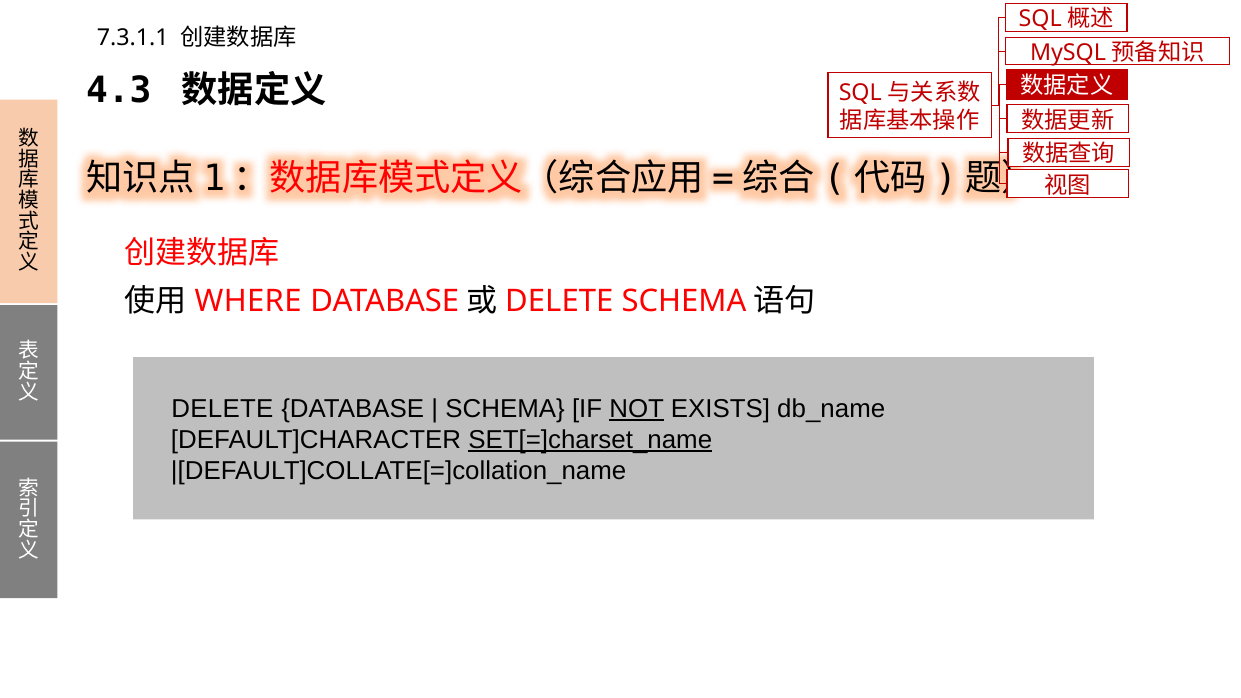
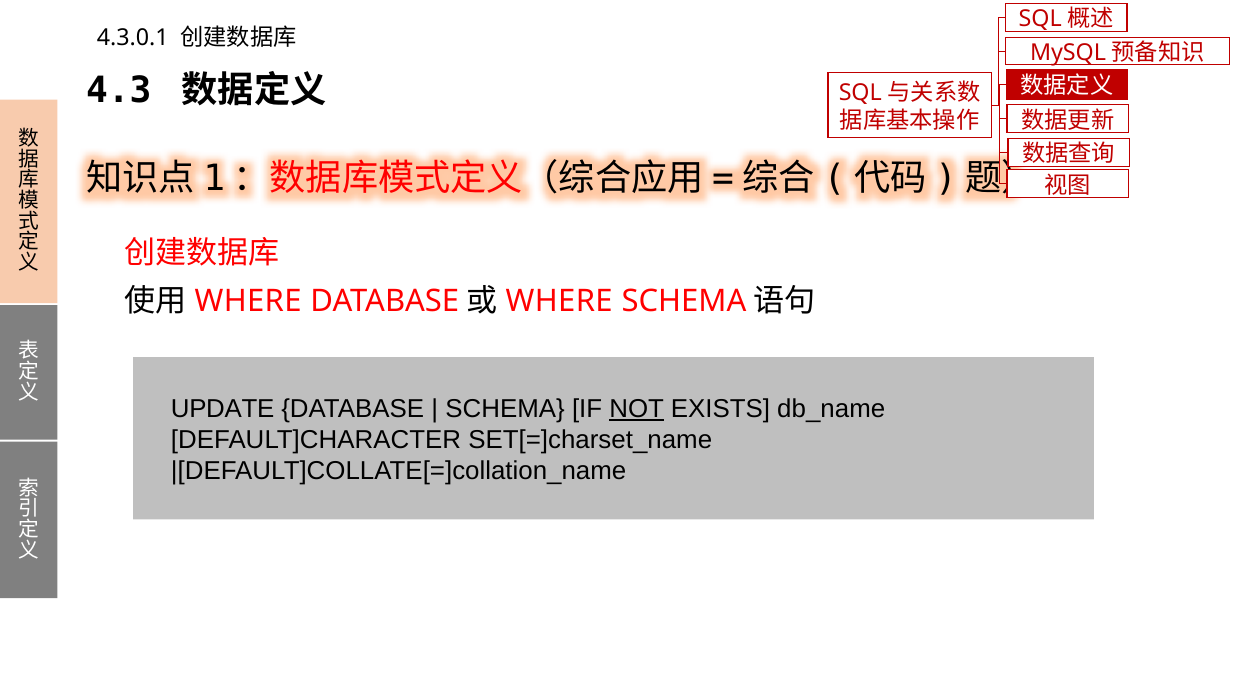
7.3.1.1: 7.3.1.1 -> 4.3.0.1 (133, 38)
DELETE: DELETE -> WHERE (559, 301)
DELETE: DELETE -> UPDATE (223, 409)
SET[=]charset_name underline: present -> none (590, 440)
